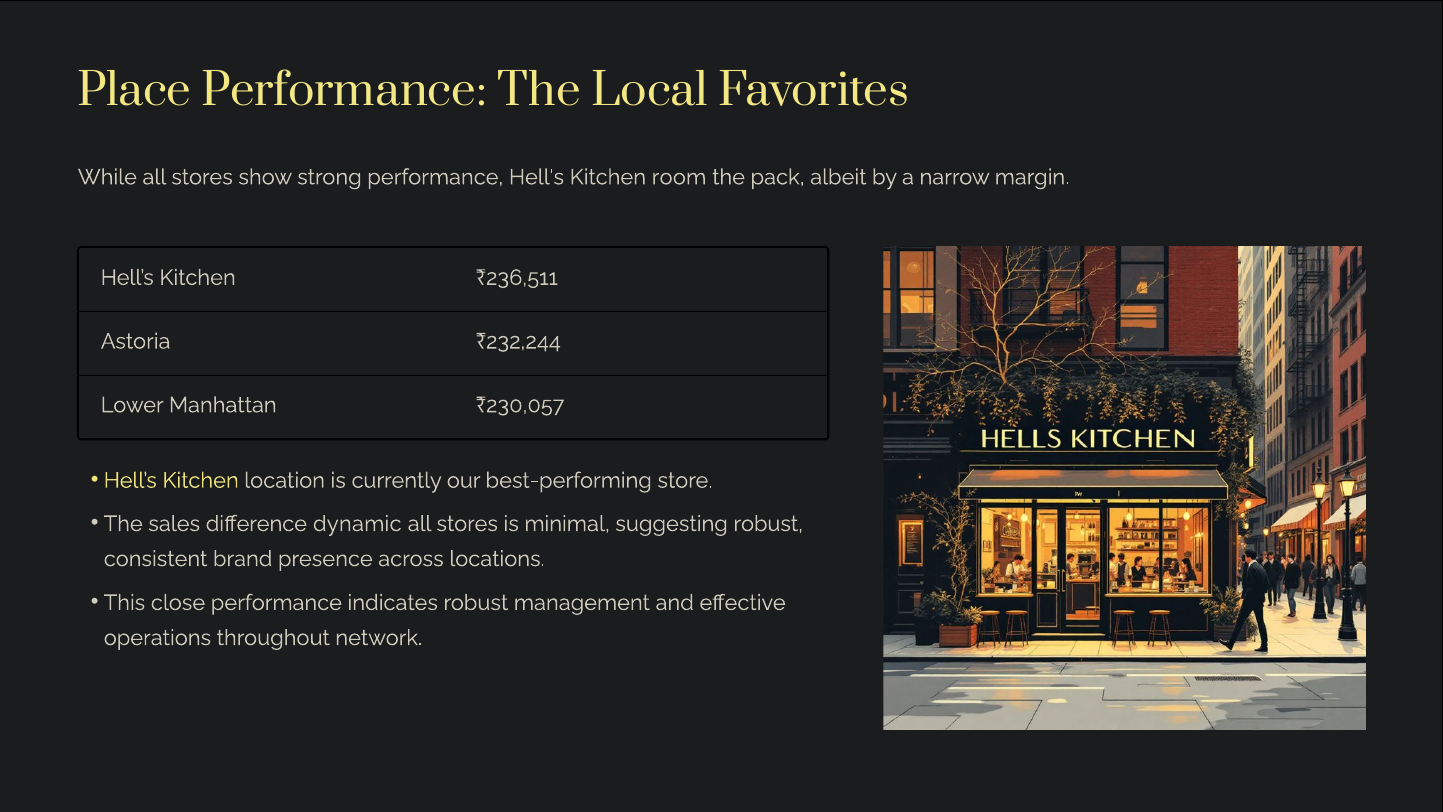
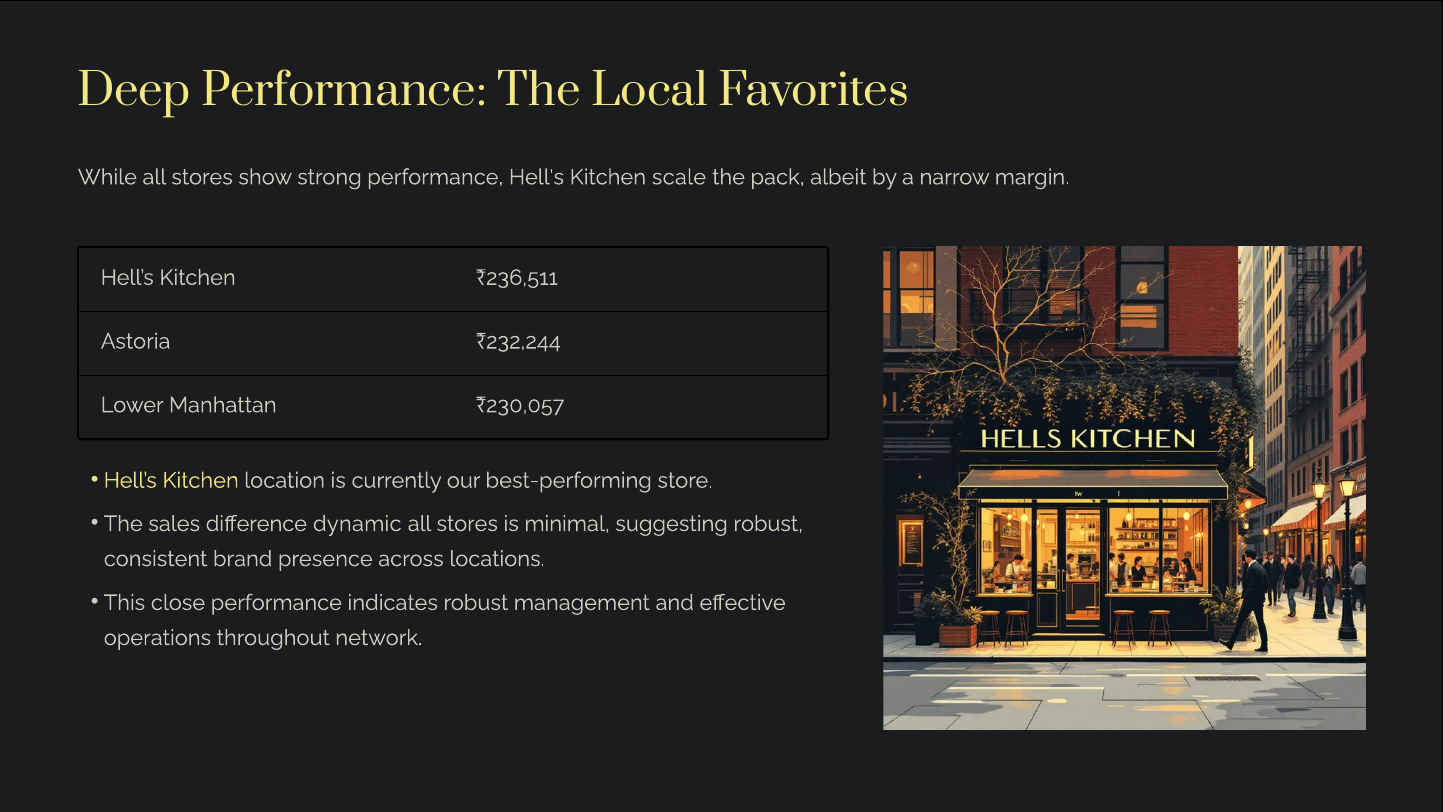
Place: Place -> Deep (134, 91)
room: room -> scale (679, 177)
